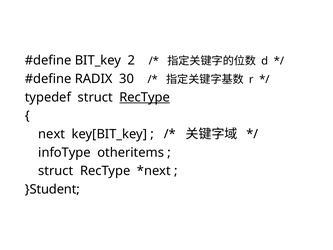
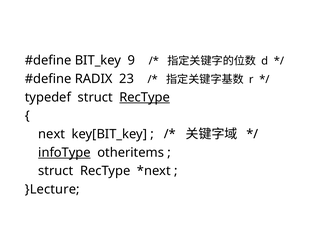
2: 2 -> 9 (131, 60)
30: 30 -> 23 (127, 79)
infoType underline: none -> present (64, 152)
}Student: }Student -> }Lecture (52, 189)
